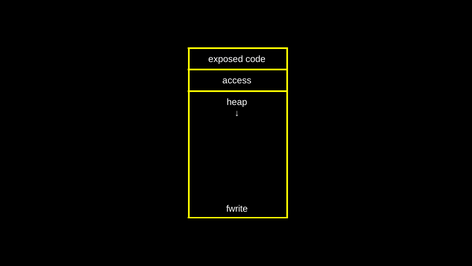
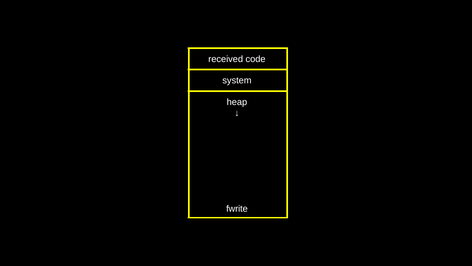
exposed: exposed -> received (226, 59)
access: access -> system (237, 80)
